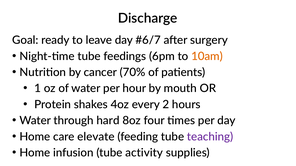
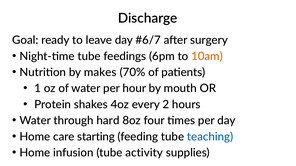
cancer: cancer -> makes (100, 73)
elevate: elevate -> starting (96, 137)
teaching colour: purple -> blue (210, 137)
